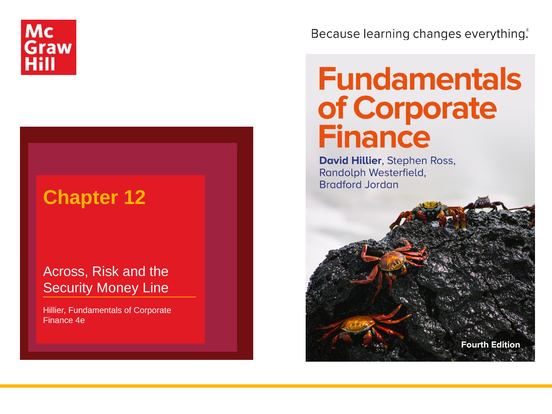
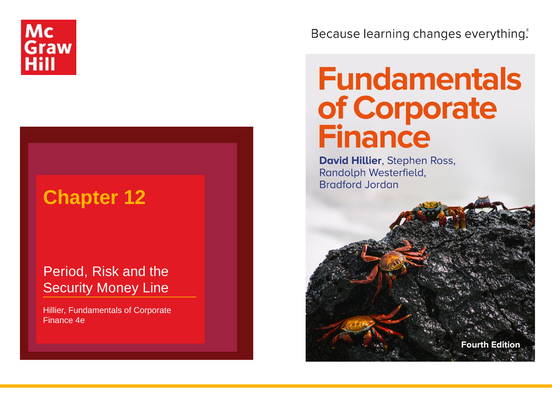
Across: Across -> Period (66, 271)
